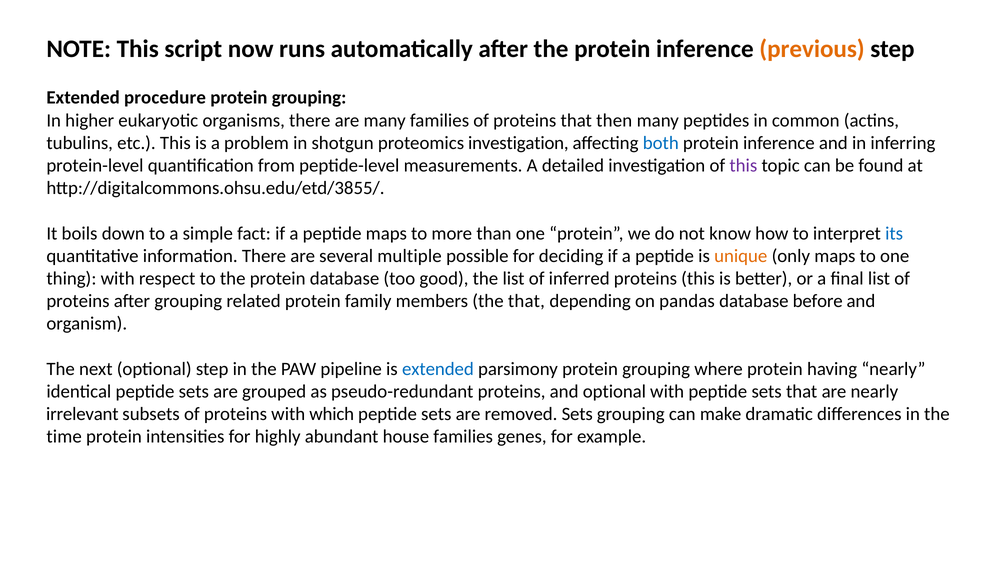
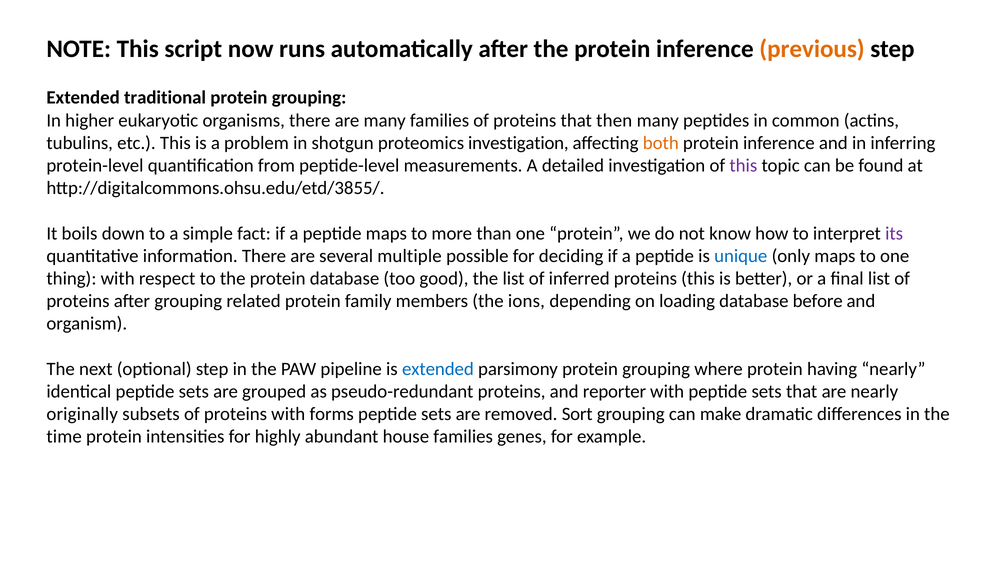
procedure: procedure -> traditional (165, 98)
both colour: blue -> orange (661, 143)
its colour: blue -> purple (894, 233)
unique colour: orange -> blue (741, 256)
the that: that -> ions (526, 301)
pandas: pandas -> loading (687, 301)
and optional: optional -> reporter (614, 392)
irrelevant: irrelevant -> originally (82, 414)
which: which -> forms (332, 414)
removed Sets: Sets -> Sort (577, 414)
